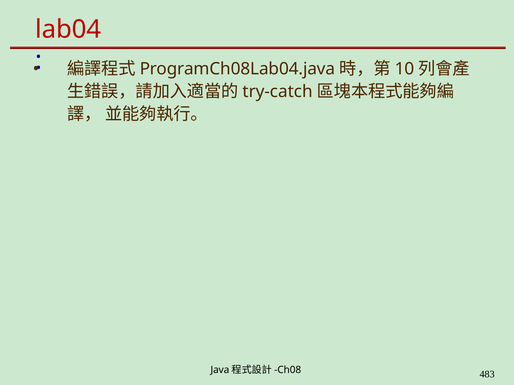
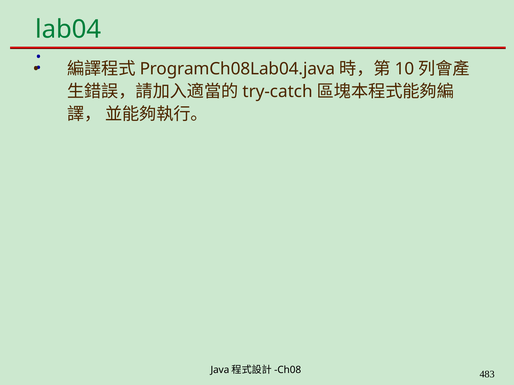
lab04 colour: red -> green (68, 29)
